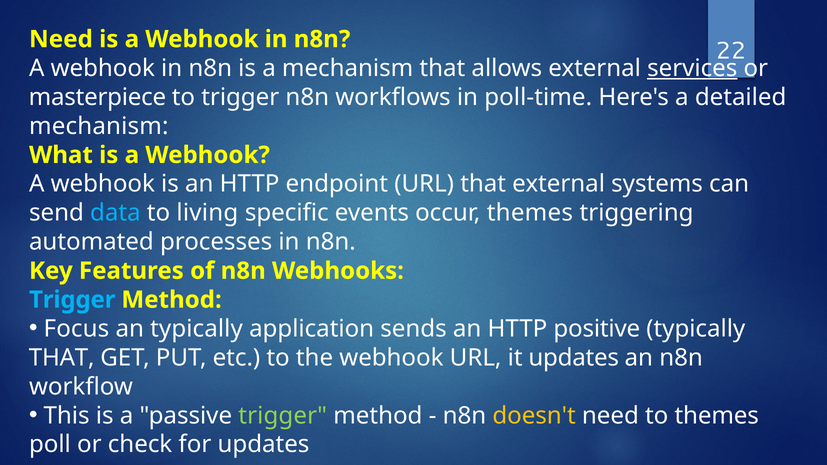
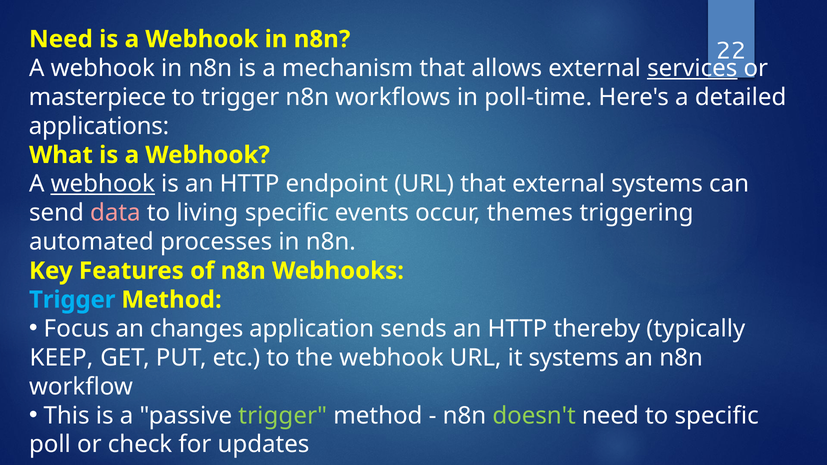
mechanism: mechanism -> applications (99, 126)
webhook underline: none -> present (103, 184)
data colour: light blue -> pink (115, 213)
an typically: typically -> changes (197, 329)
positive: positive -> thereby (597, 329)
THAT: THAT -> KEEP (61, 358)
it updates: updates -> systems (574, 358)
doesn't colour: yellow -> light green (534, 416)
to themes: themes -> specific (717, 416)
